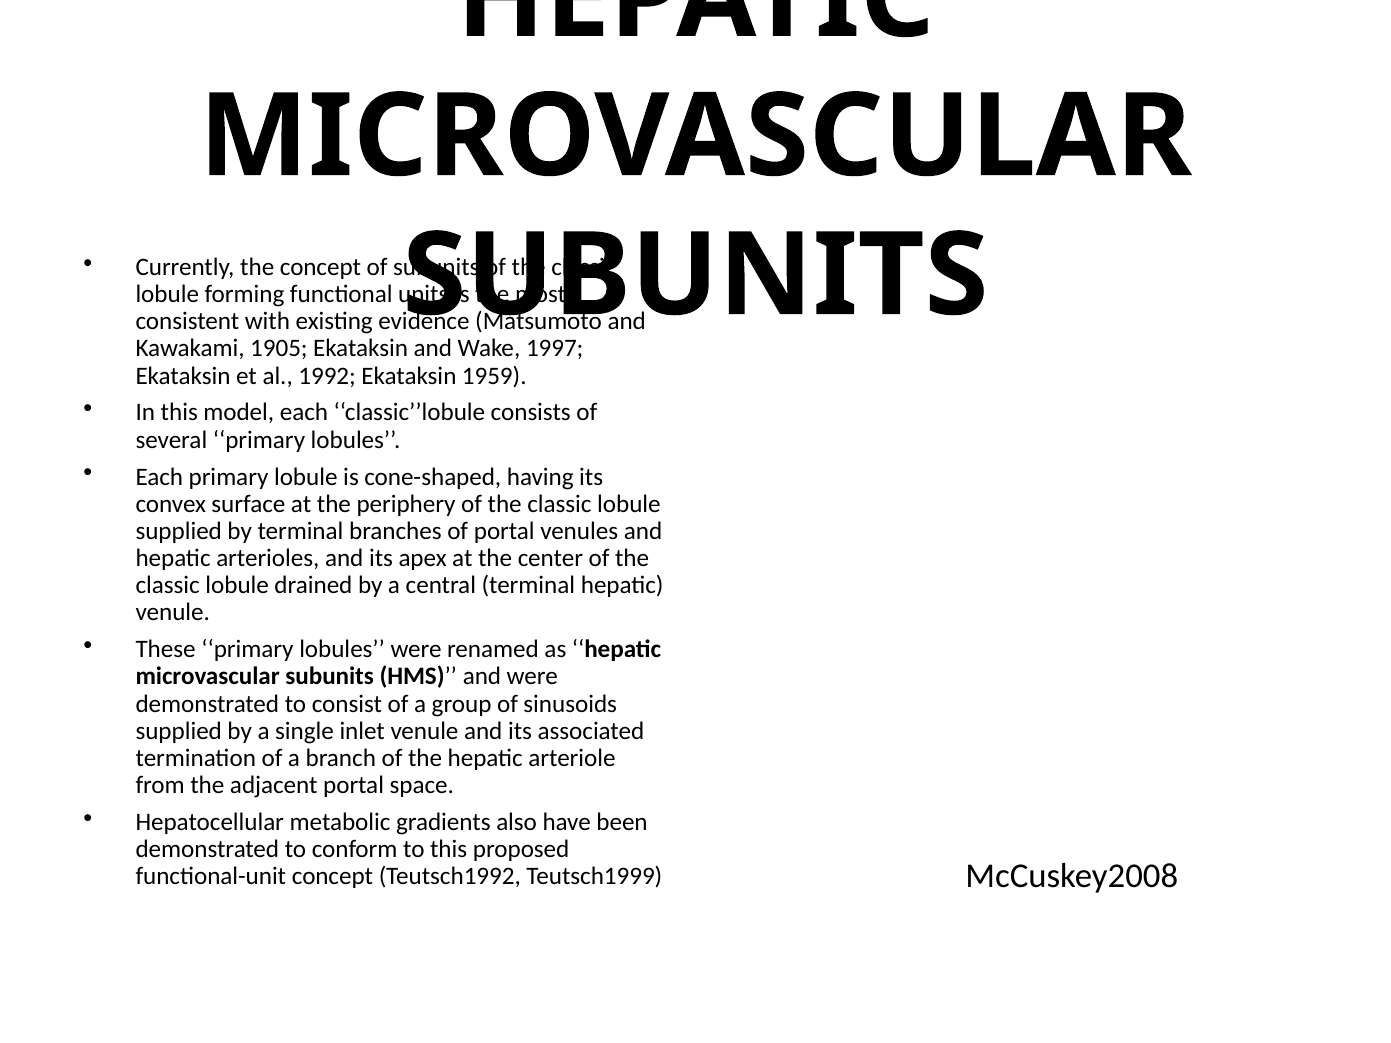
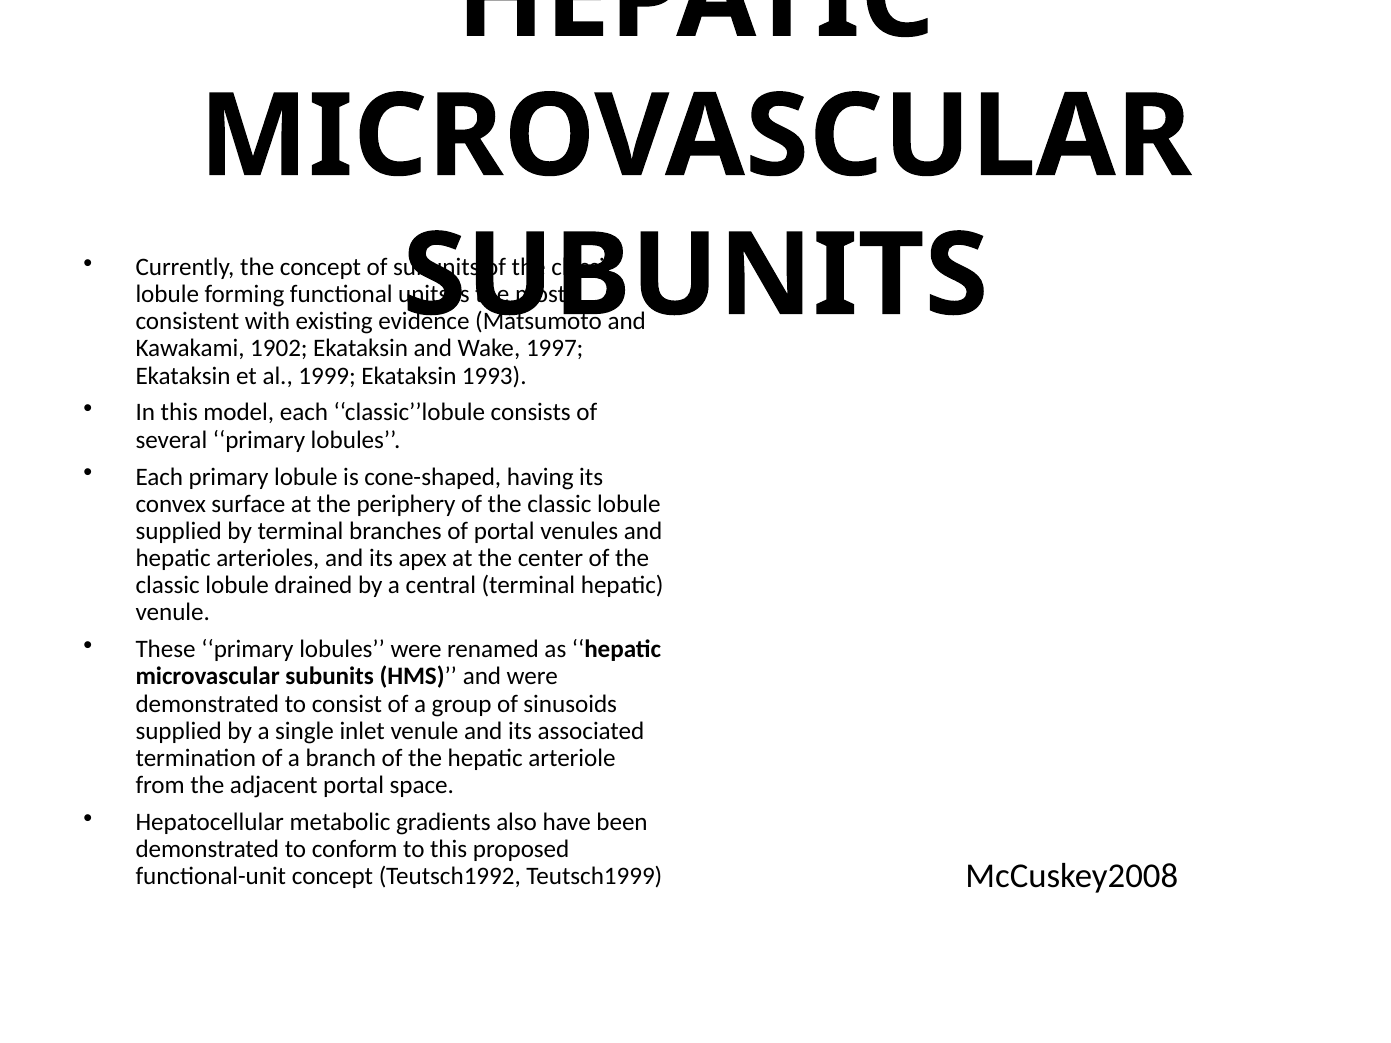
1905: 1905 -> 1902 (279, 349)
1992: 1992 -> 1999 (327, 376)
1959: 1959 -> 1993 (494, 376)
